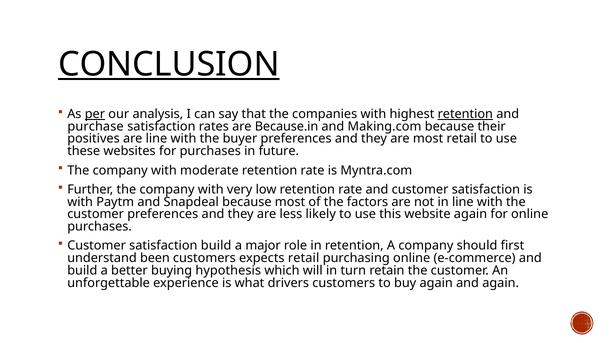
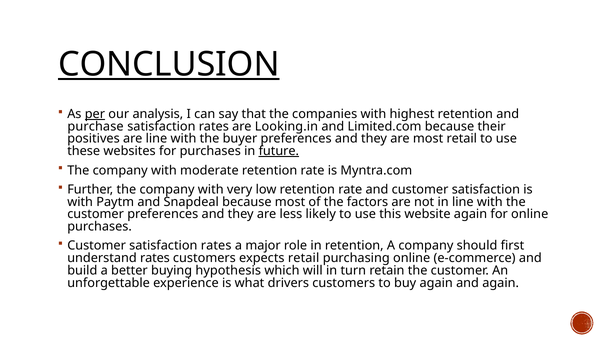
retention underline: present -> none (465, 114)
Because.in: Because.in -> Looking.in (286, 126)
Making.com: Making.com -> Limited.com (385, 126)
future underline: none -> present (279, 151)
Customer satisfaction build: build -> rates (216, 246)
understand been: been -> rates (155, 258)
